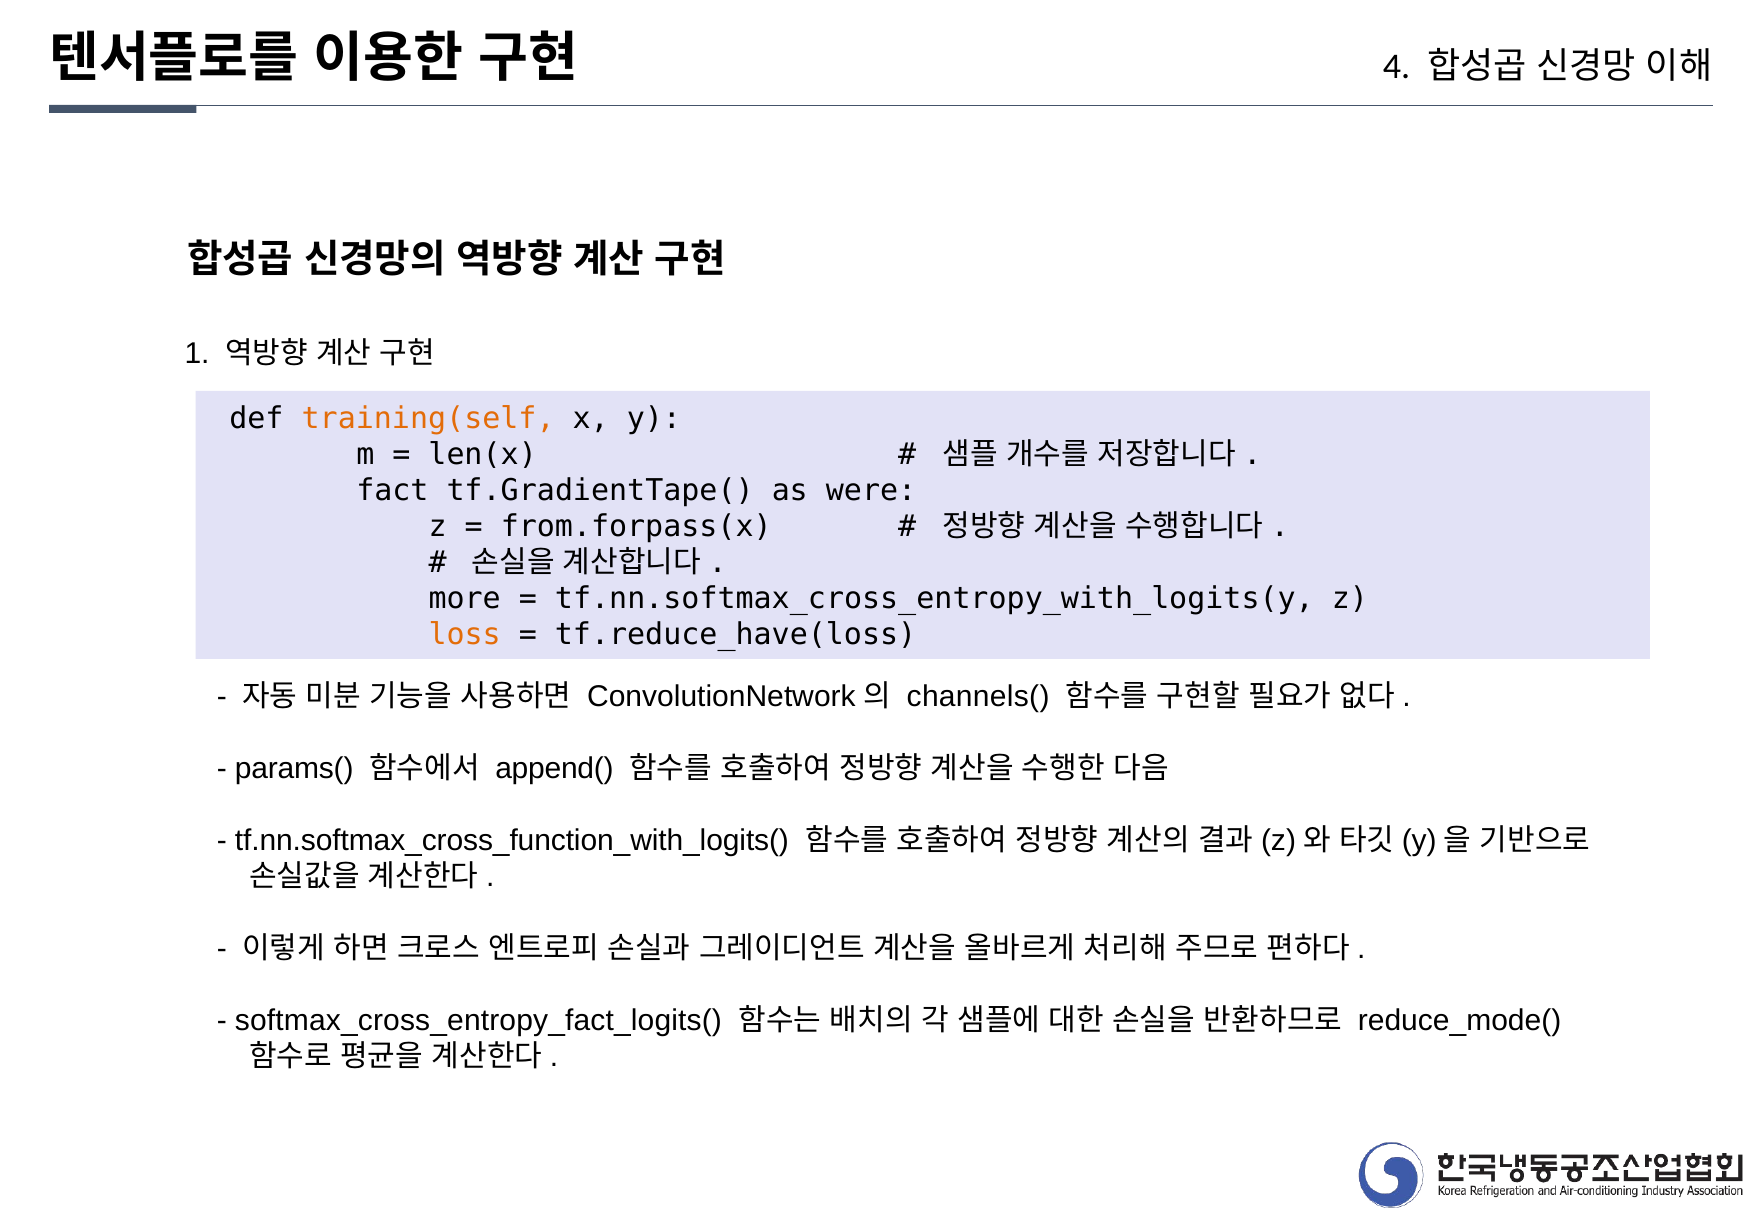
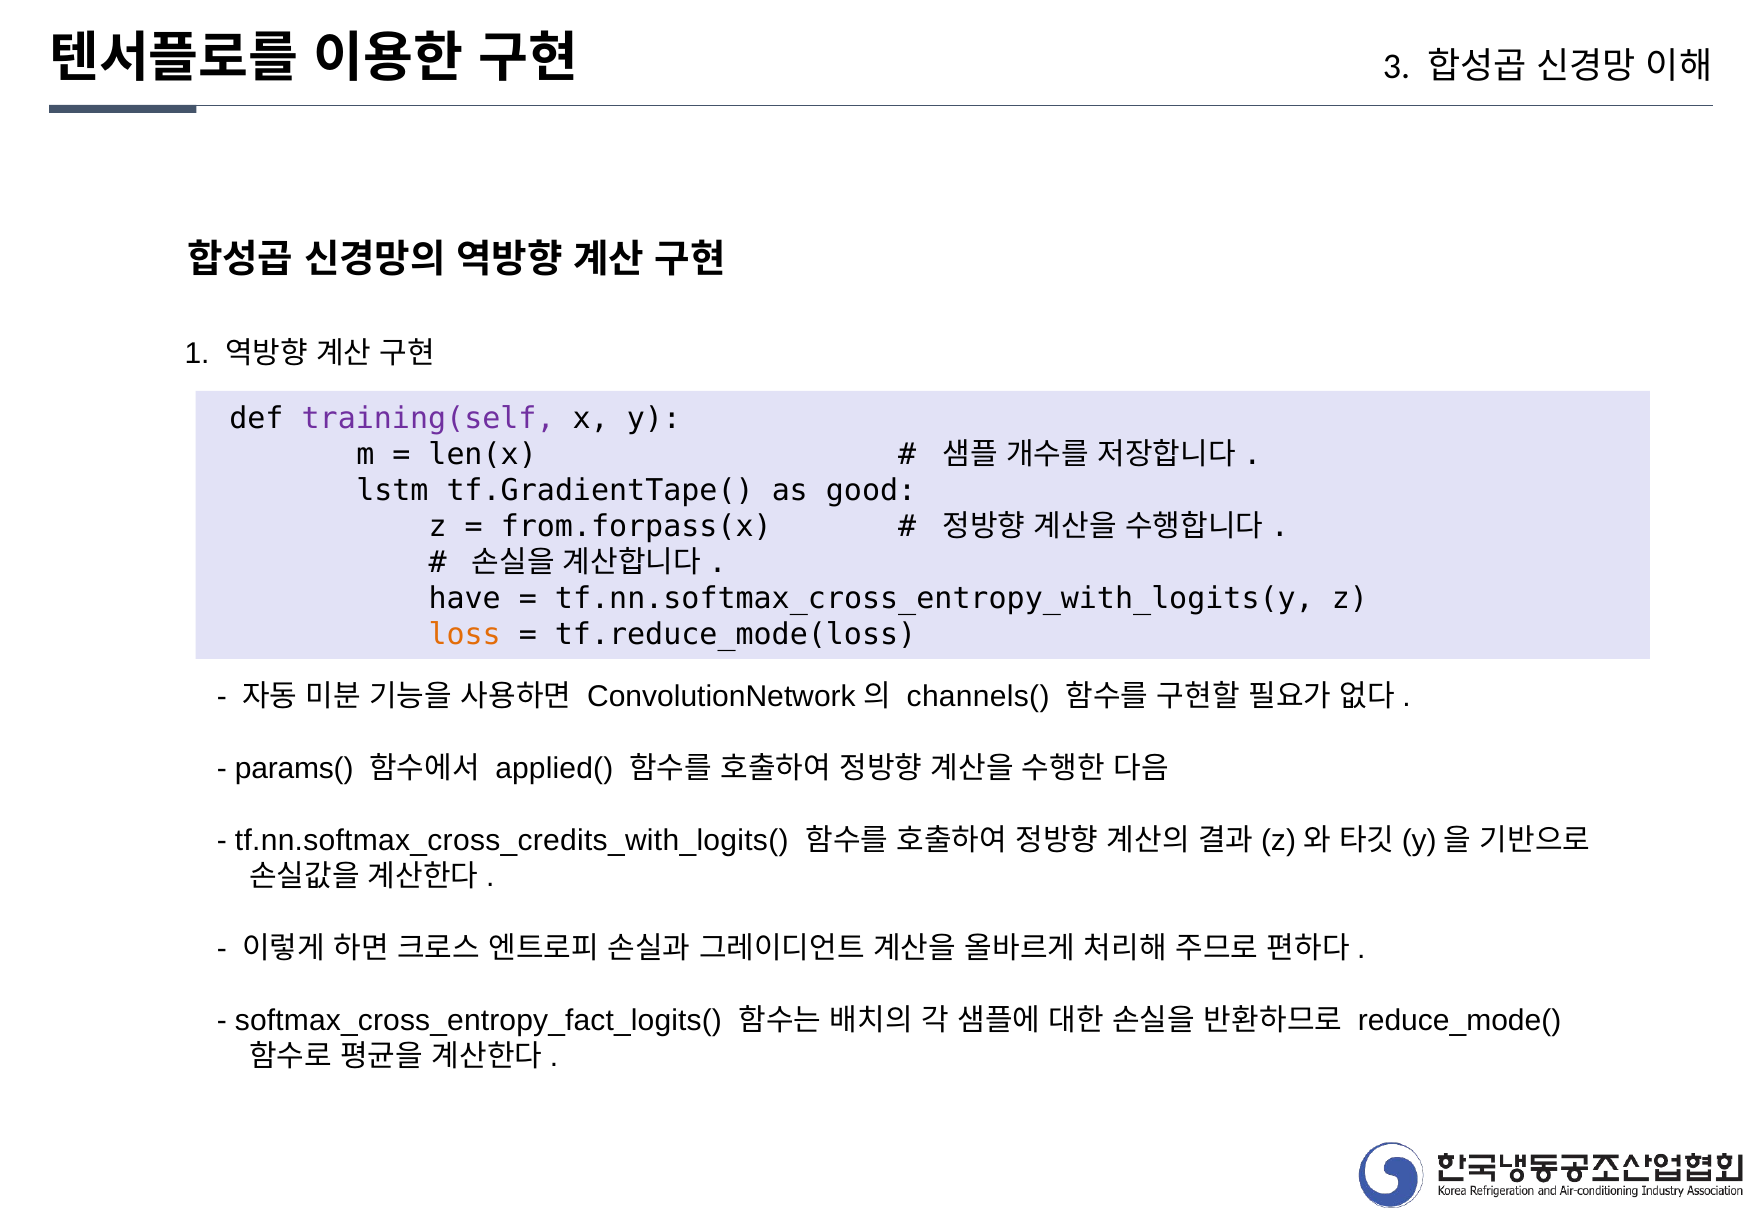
4: 4 -> 3 (1397, 67)
training(self colour: orange -> purple (428, 419)
fact: fact -> lstm (392, 491)
were: were -> good (871, 491)
more: more -> have (465, 599)
tf.reduce_have(loss: tf.reduce_have(loss -> tf.reduce_mode(loss (736, 635)
append(: append( -> applied( (554, 769)
tf.nn.softmax_cross_function_with_logits(: tf.nn.softmax_cross_function_with_logits( -> tf.nn.softmax_cross_credits_with_logits( (512, 841)
